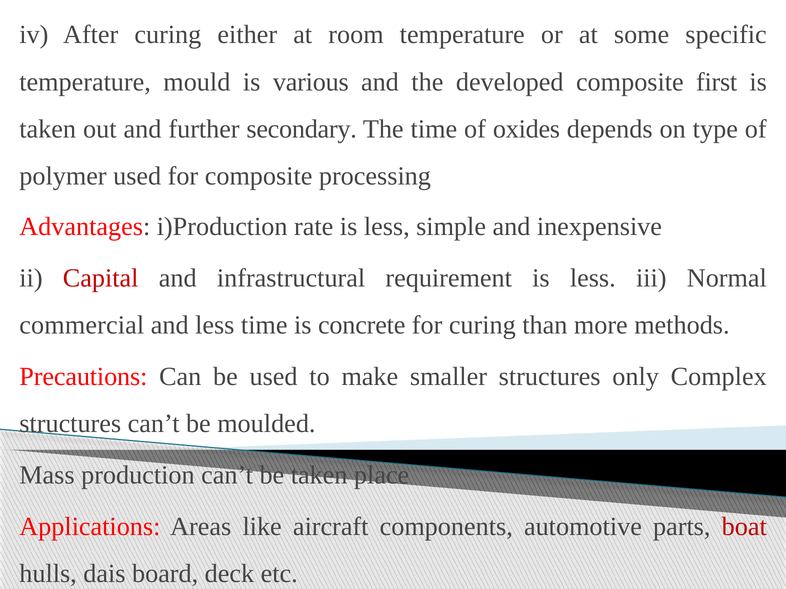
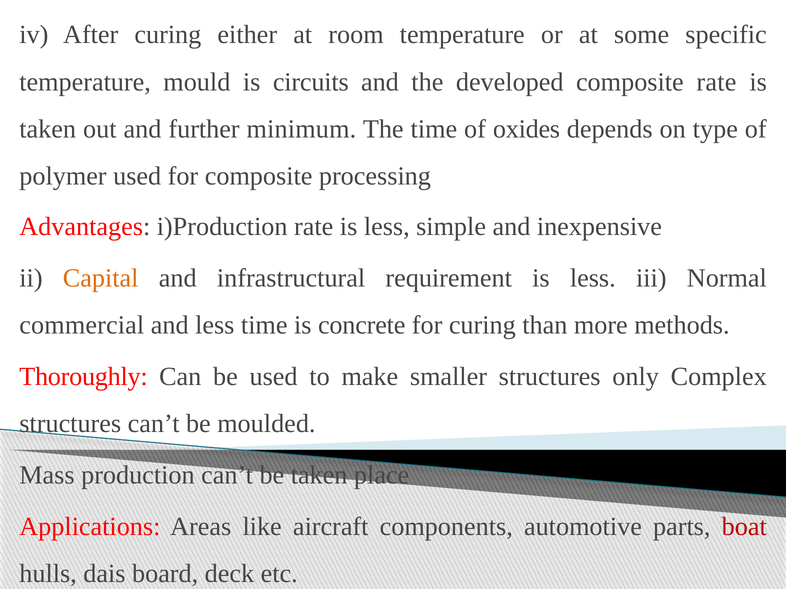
various: various -> circuits (311, 82)
composite first: first -> rate (716, 82)
secondary: secondary -> minimum (301, 129)
Capital colour: red -> orange (101, 278)
Precautions: Precautions -> Thoroughly (83, 377)
